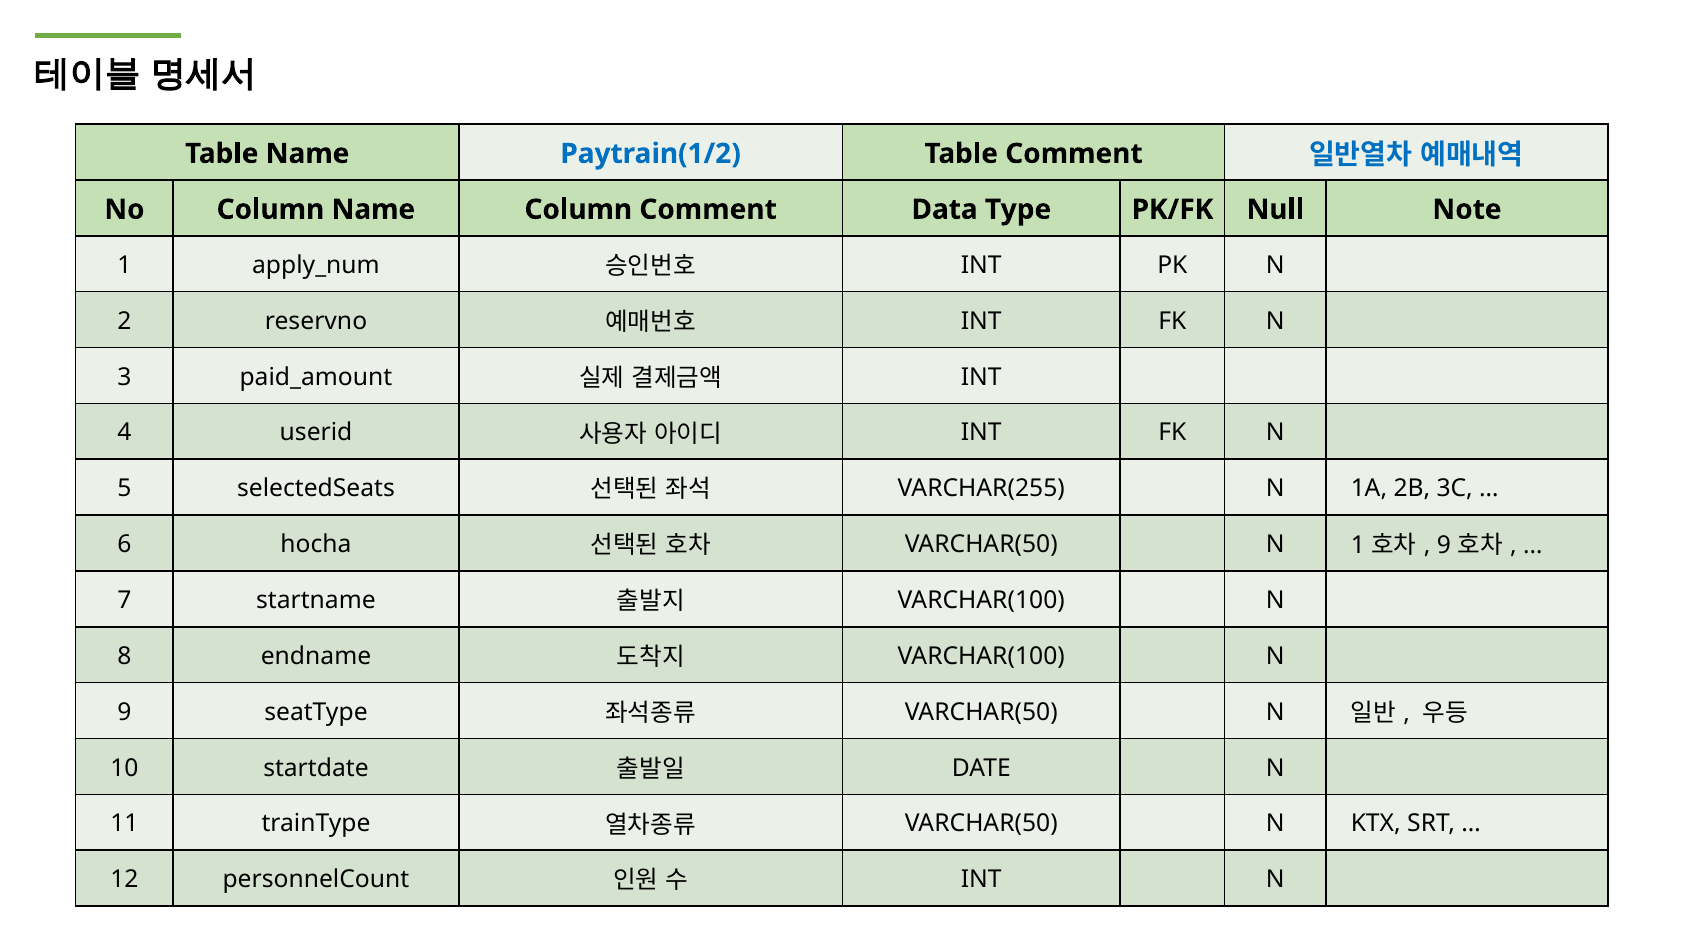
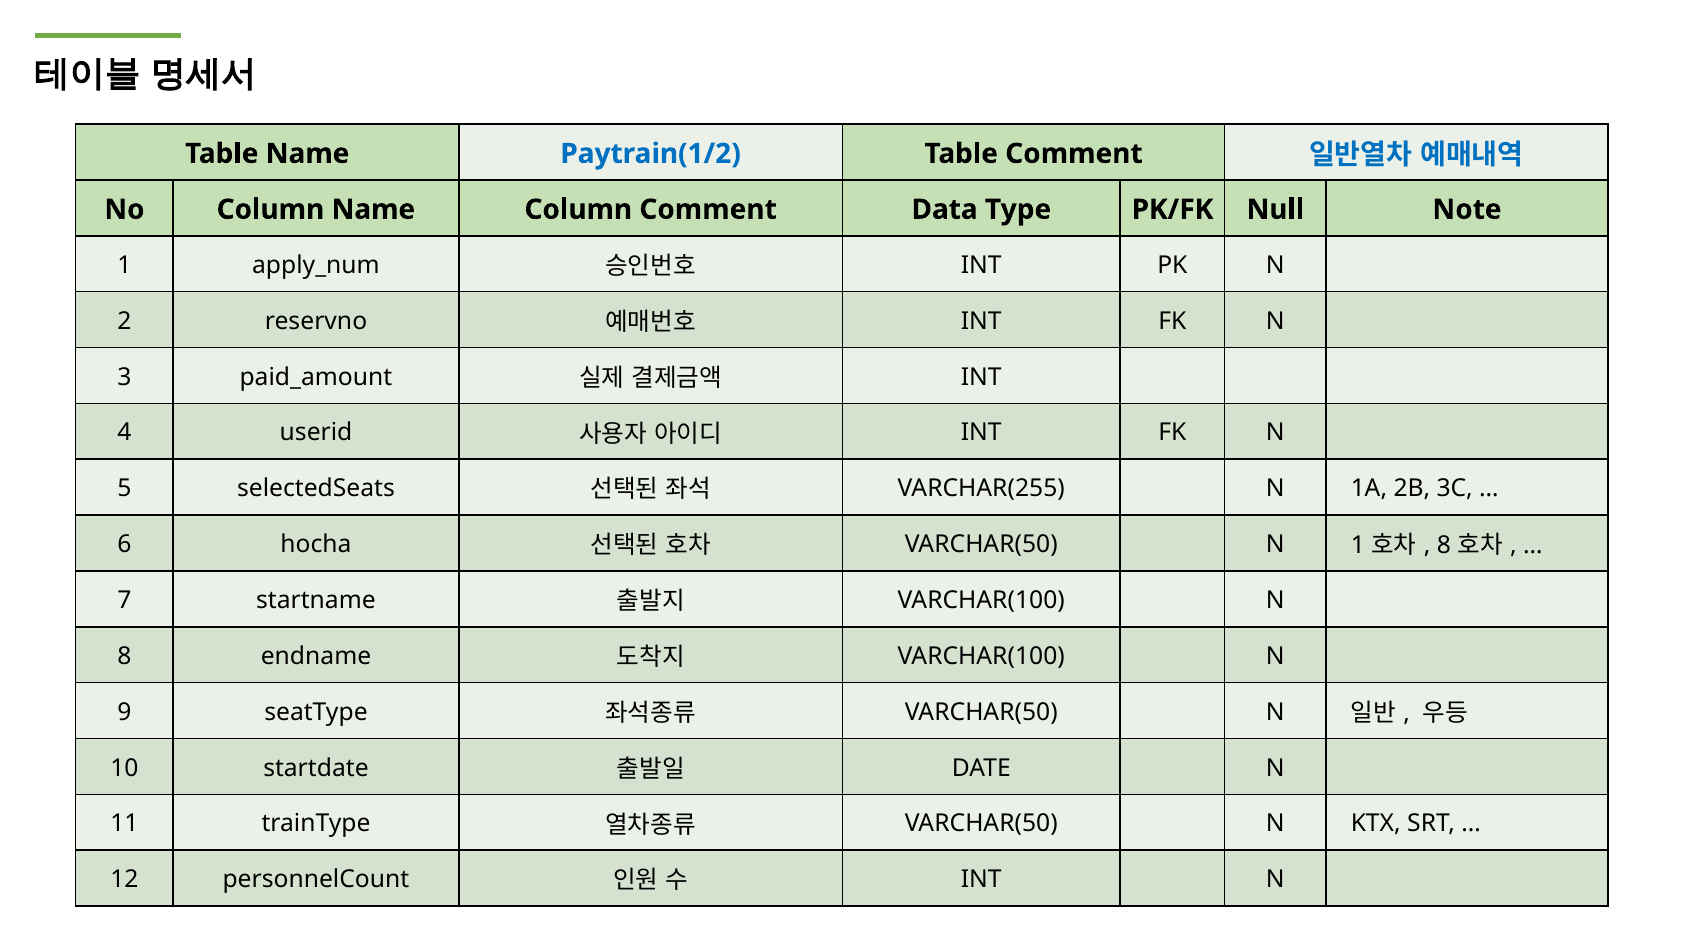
9: 9 -> 8 (1444, 546)
